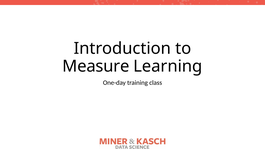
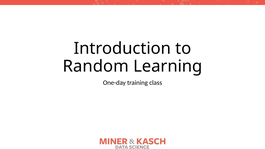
Measure: Measure -> Random (96, 66)
